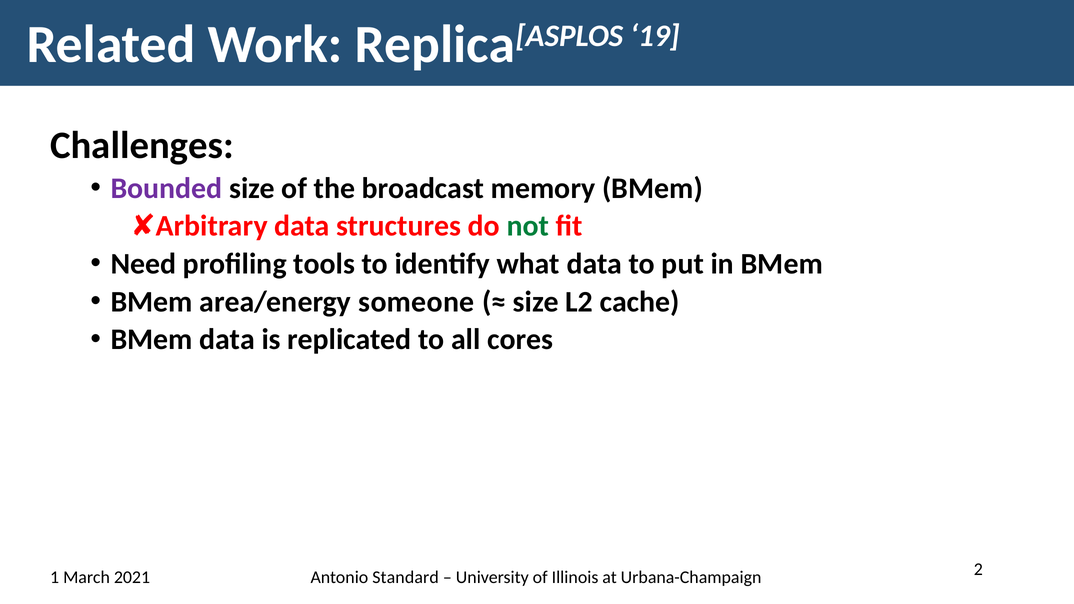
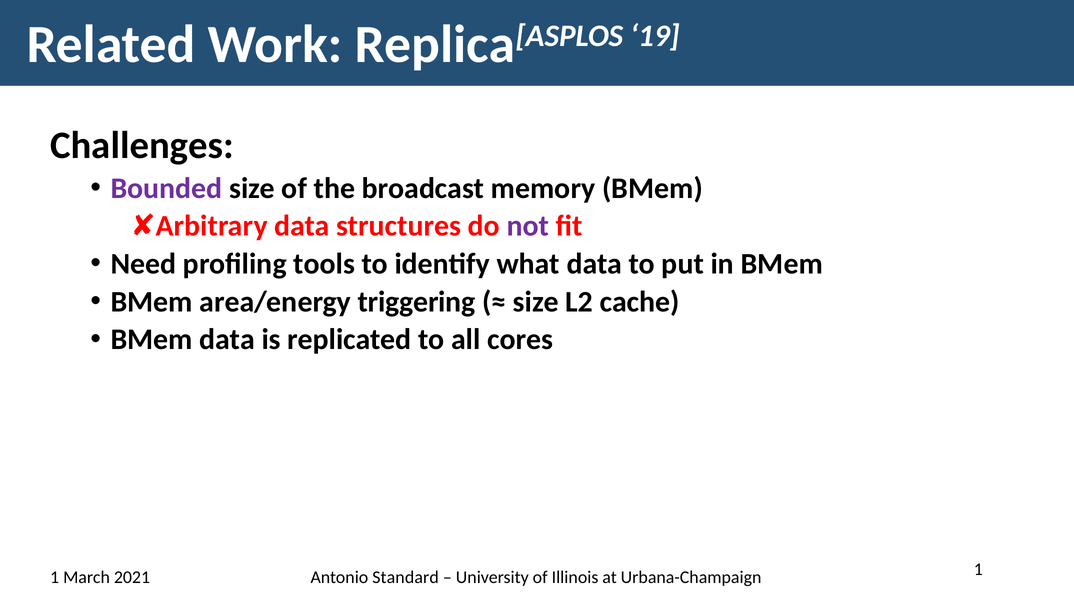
not colour: green -> purple (528, 226)
someone: someone -> triggering (417, 302)
Urbana-Champaign 2: 2 -> 1 (978, 570)
